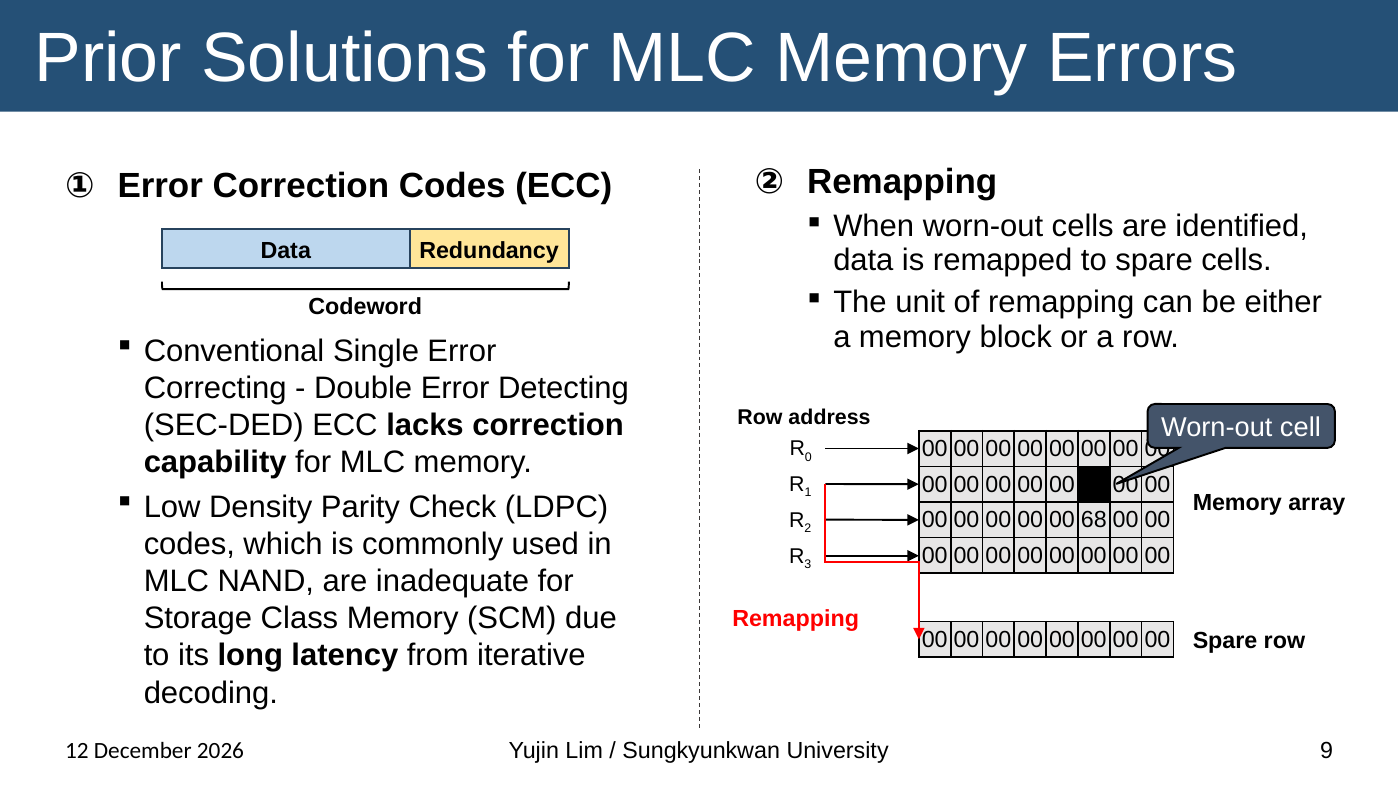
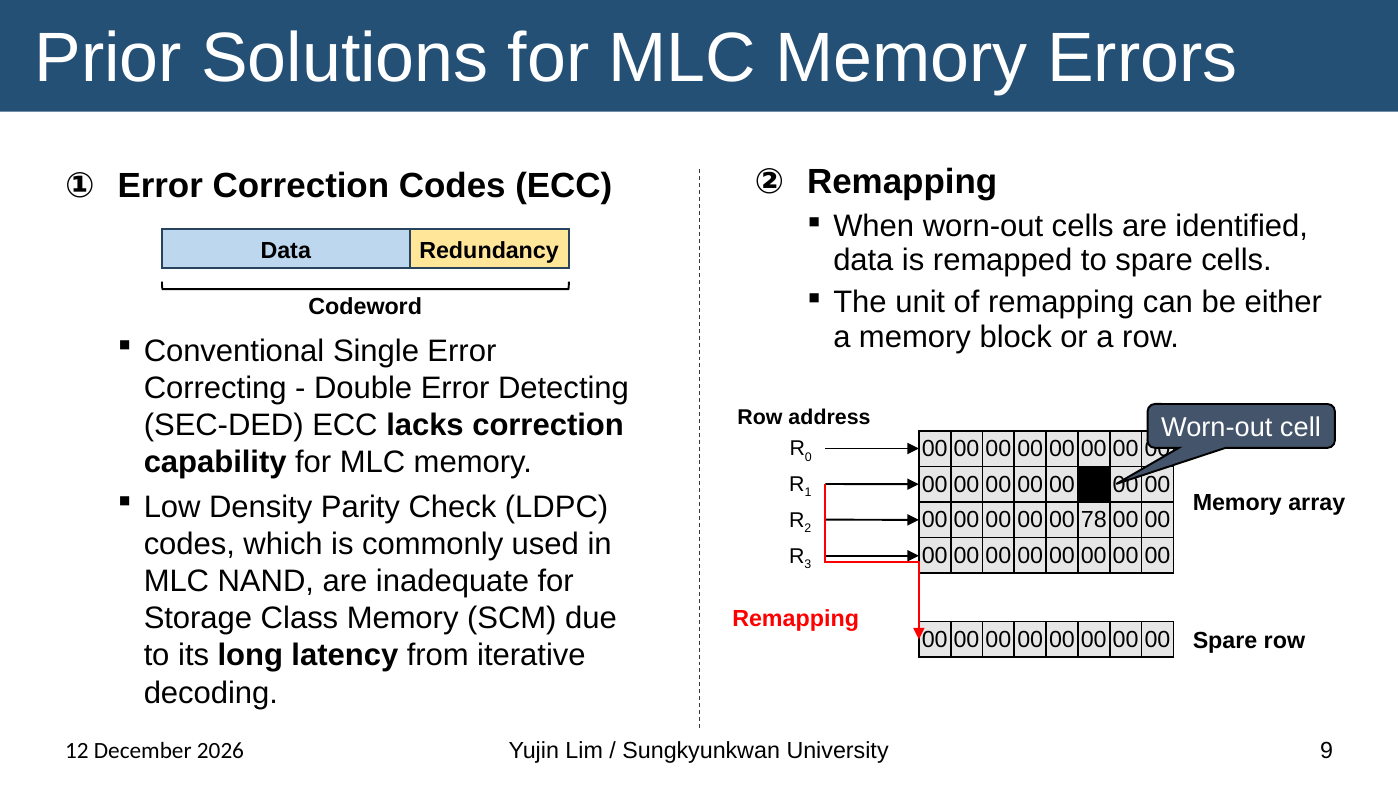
68: 68 -> 78 (1094, 520)
